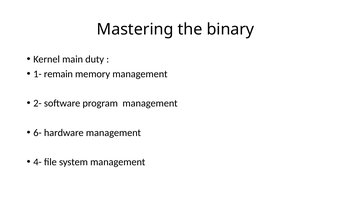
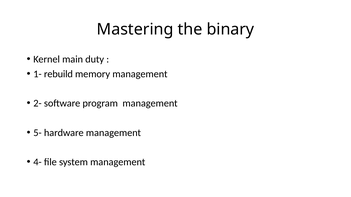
remain: remain -> rebuild (58, 74)
6-: 6- -> 5- (37, 133)
